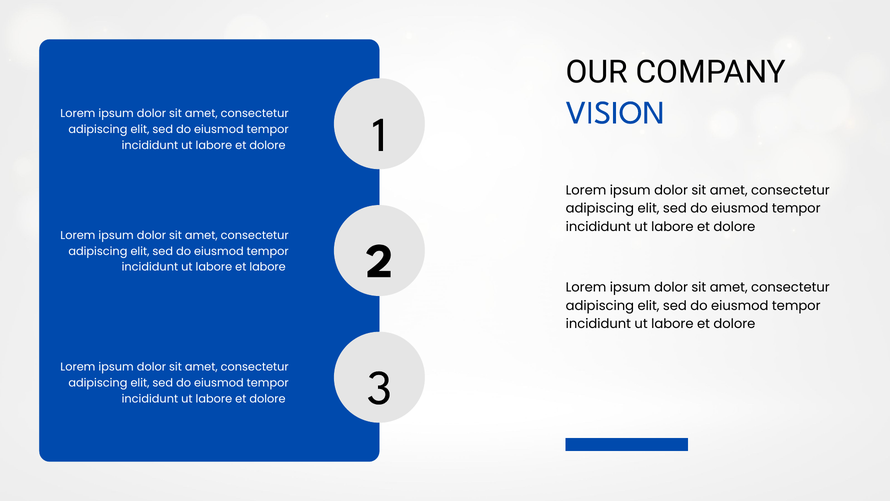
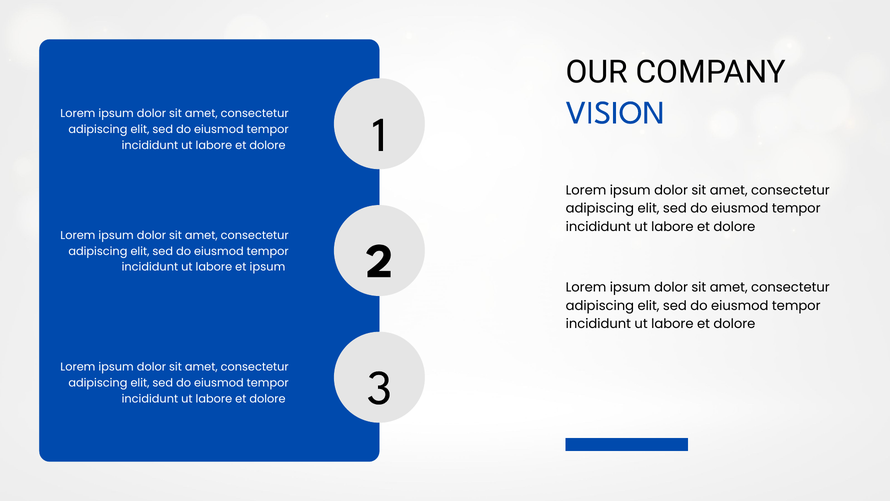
et labore: labore -> ipsum (267, 267)
